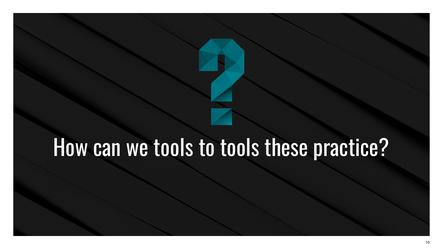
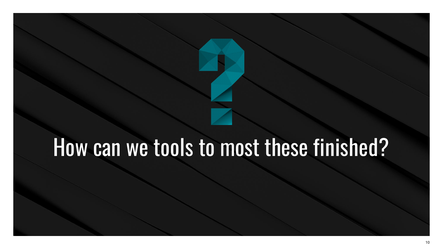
to tools: tools -> most (240, 149)
practice: practice -> finished (351, 149)
